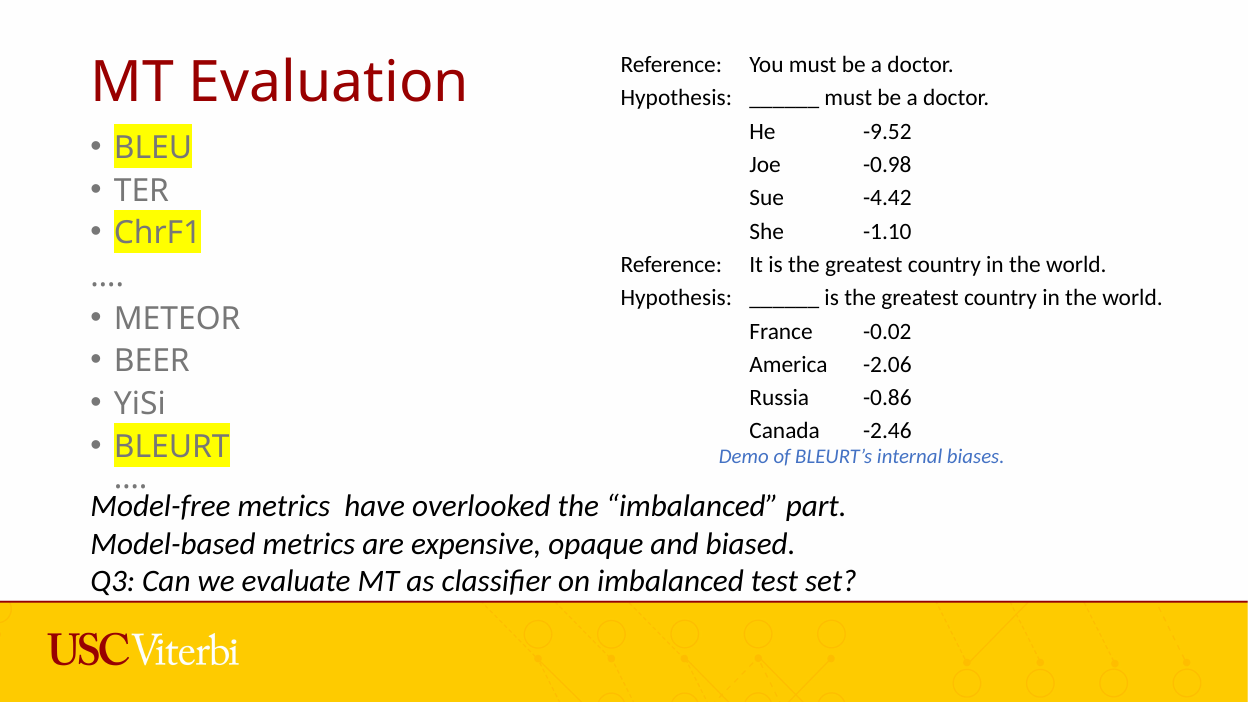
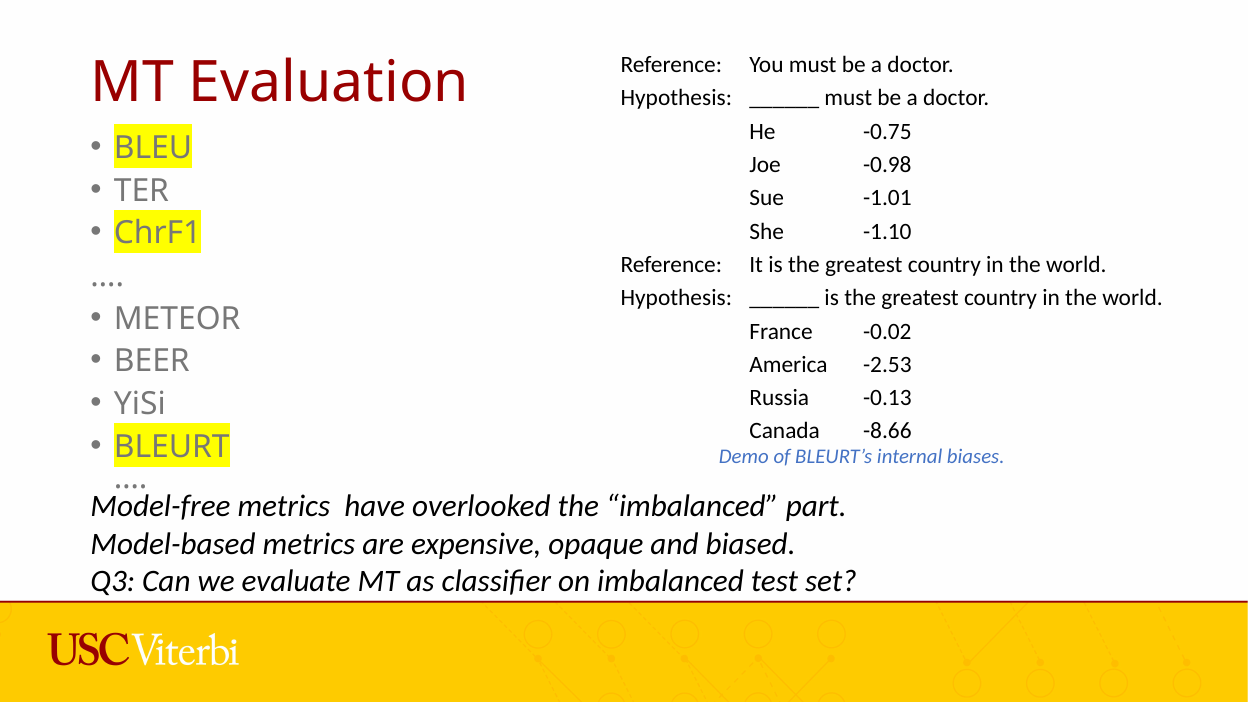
-9.52: -9.52 -> -0.75 (887, 131)
-4.42: -4.42 -> -1.01 (887, 198)
-2.06: -2.06 -> -2.53 (887, 365)
-0.86: -0.86 -> -0.13 (887, 398)
-2.46: -2.46 -> -8.66 (887, 431)
